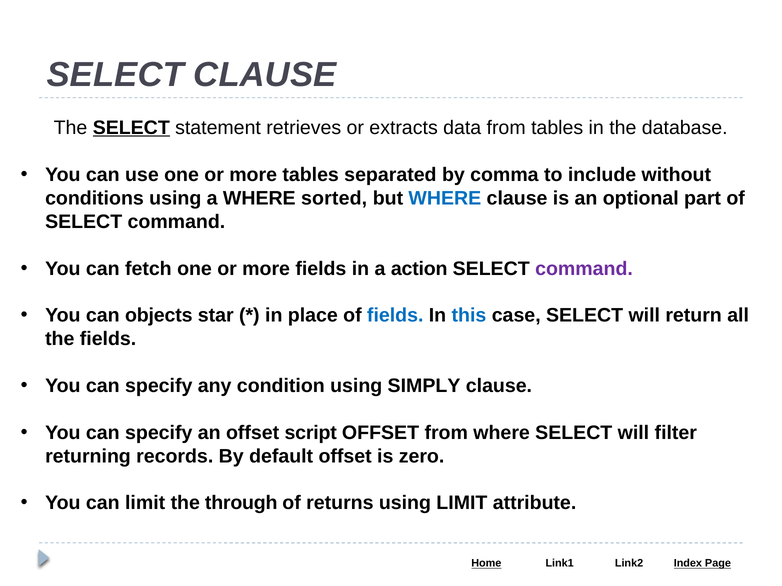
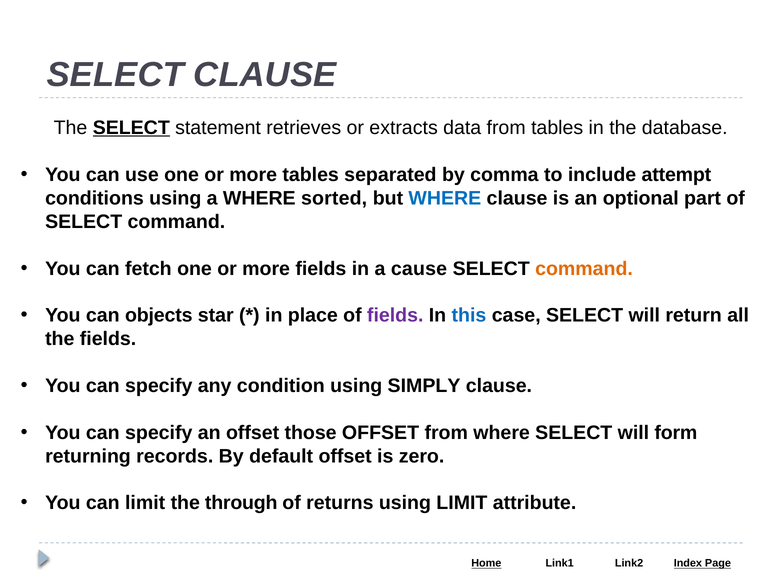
without: without -> attempt (676, 175)
action: action -> cause (419, 269)
command colour: purple -> orange (584, 269)
fields colour: blue -> purple (395, 316)
script: script -> those (311, 433)
filter: filter -> form (676, 433)
